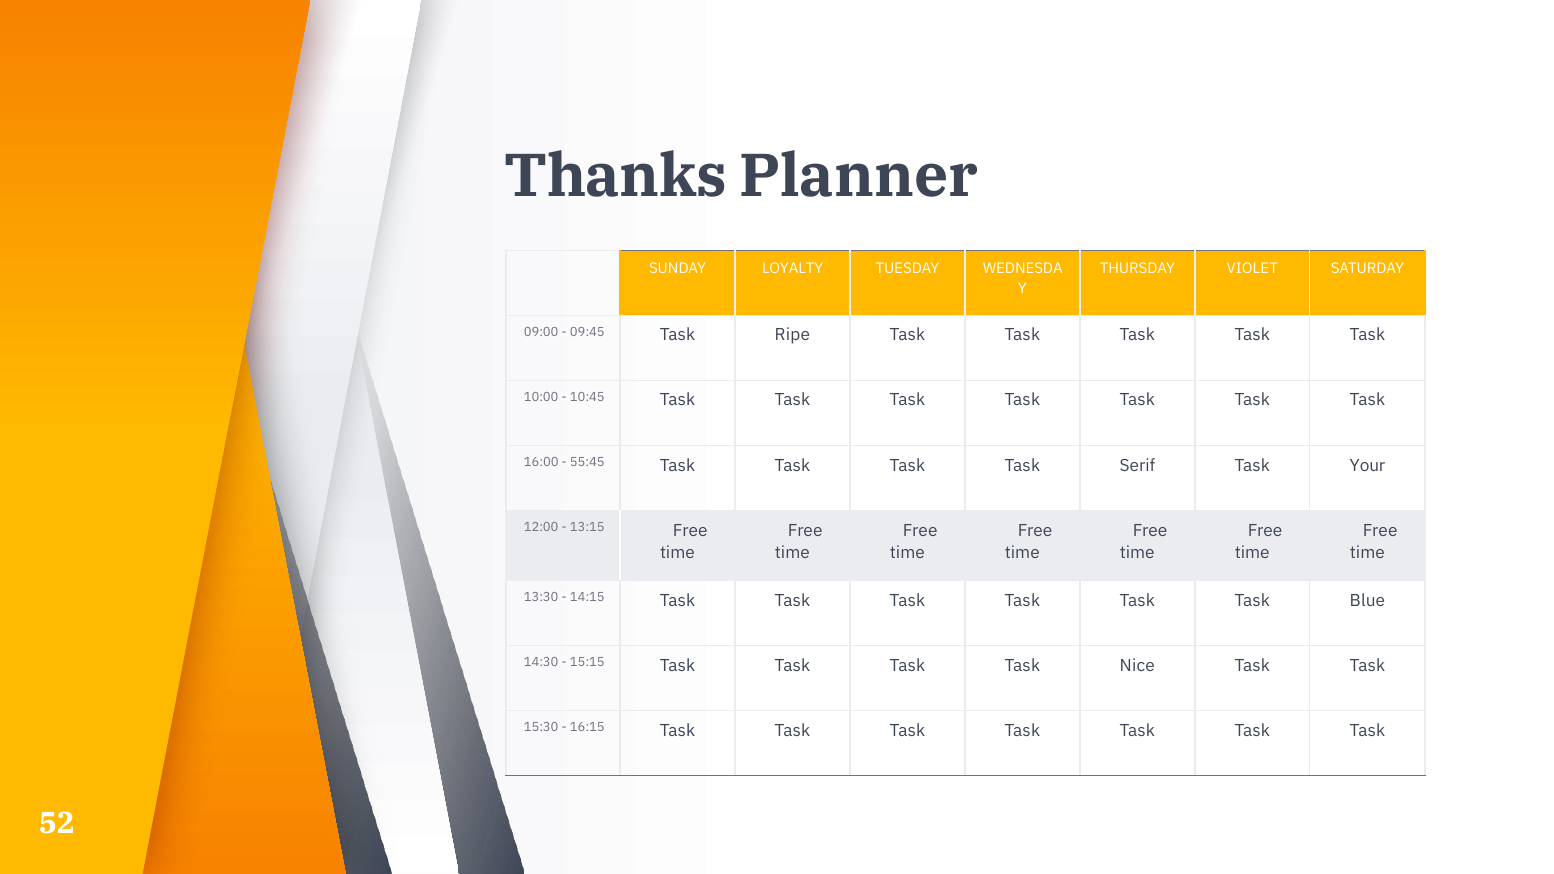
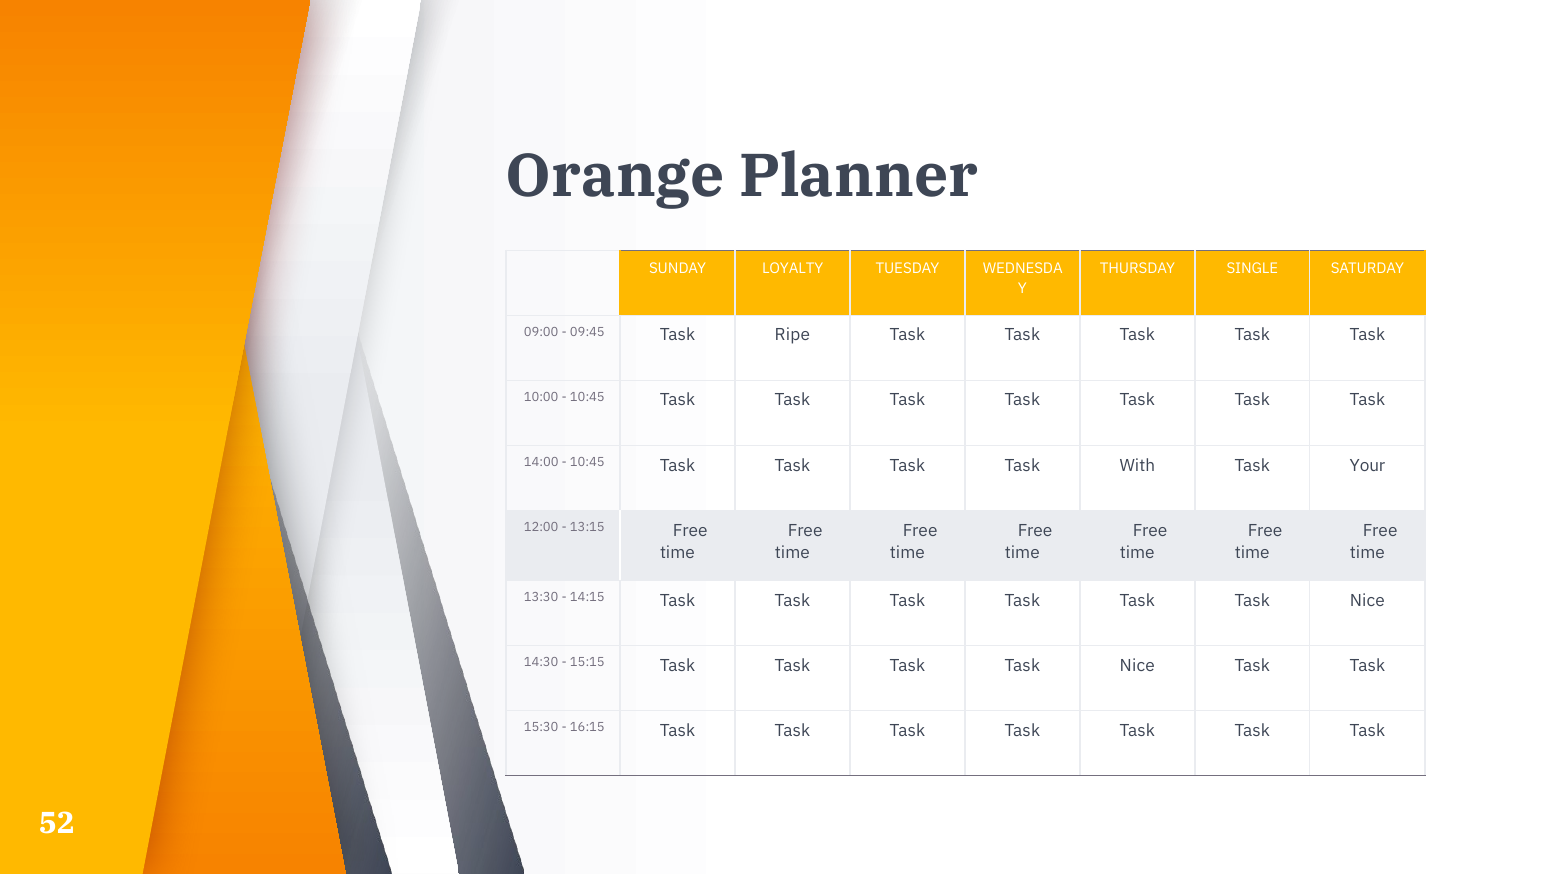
Thanks: Thanks -> Orange (616, 176)
VIOLET: VIOLET -> SINGLE (1252, 269)
16:00: 16:00 -> 14:00 (541, 462)
55:45: 55:45 -> 10:45 (587, 462)
Serif: Serif -> With (1137, 465)
Blue: Blue -> Nice (1367, 600)
